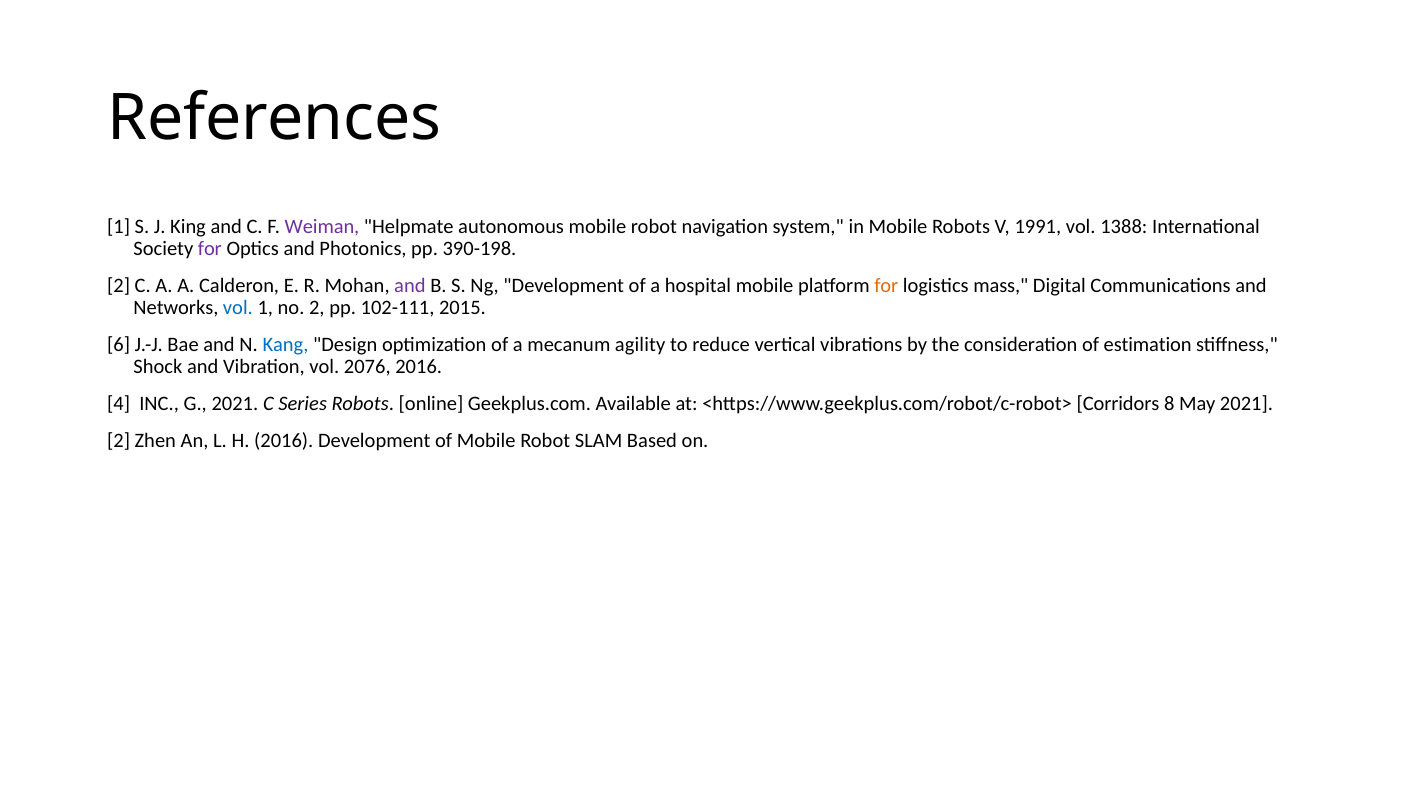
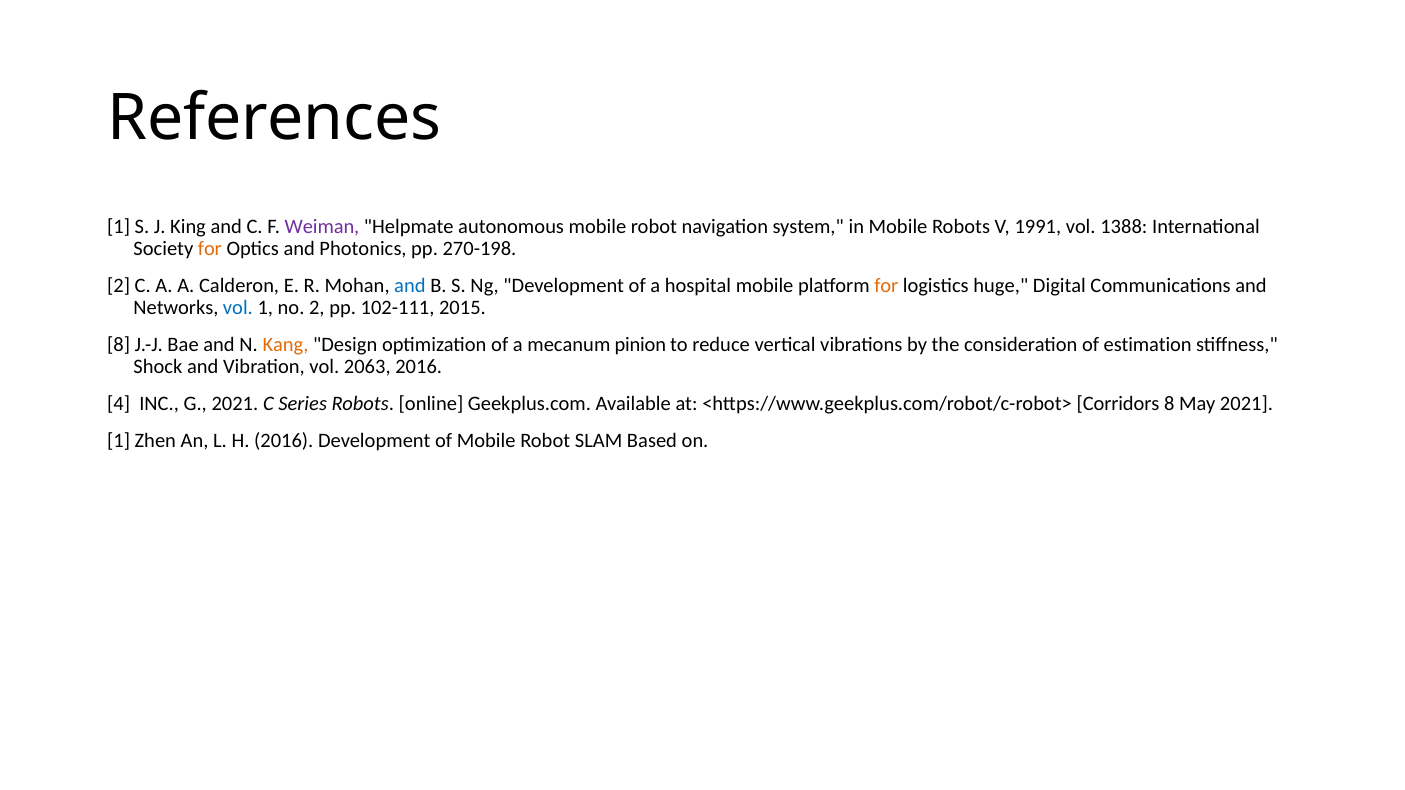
for colour: purple -> orange (210, 249)
390-198: 390-198 -> 270-198 (479, 249)
and colour: purple -> blue (410, 286)
mass: mass -> huge (1001, 286)
6: 6 -> 8 (119, 345)
Kang colour: blue -> orange (285, 345)
agility: agility -> pinion (640, 345)
2076: 2076 -> 2063 (367, 367)
2: 2 -> 1 (119, 441)
